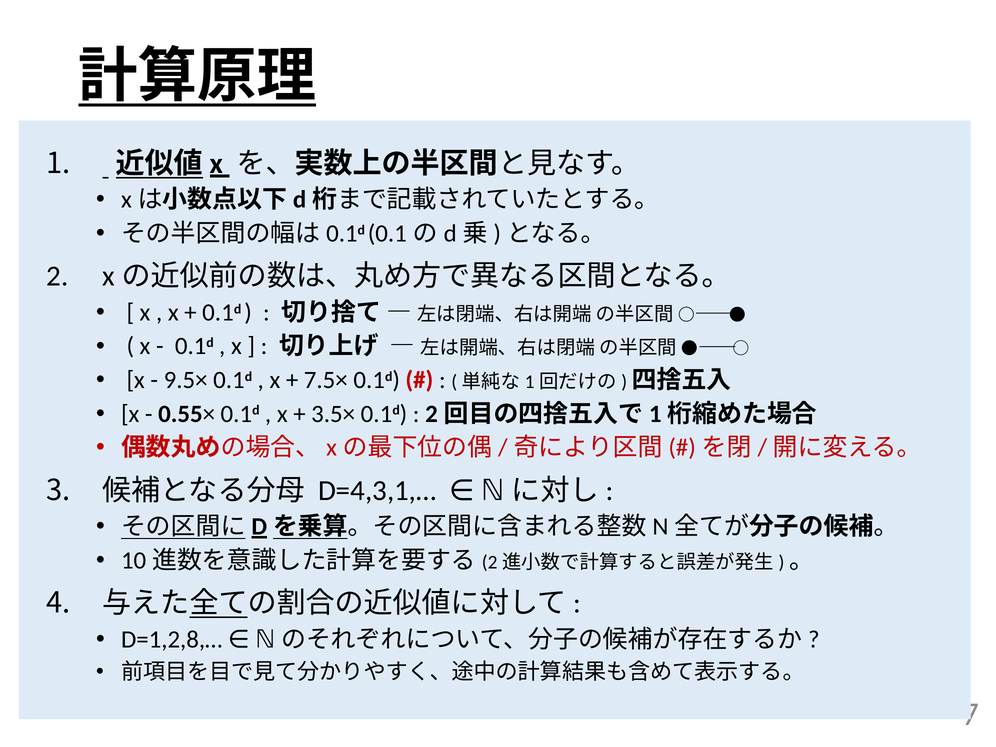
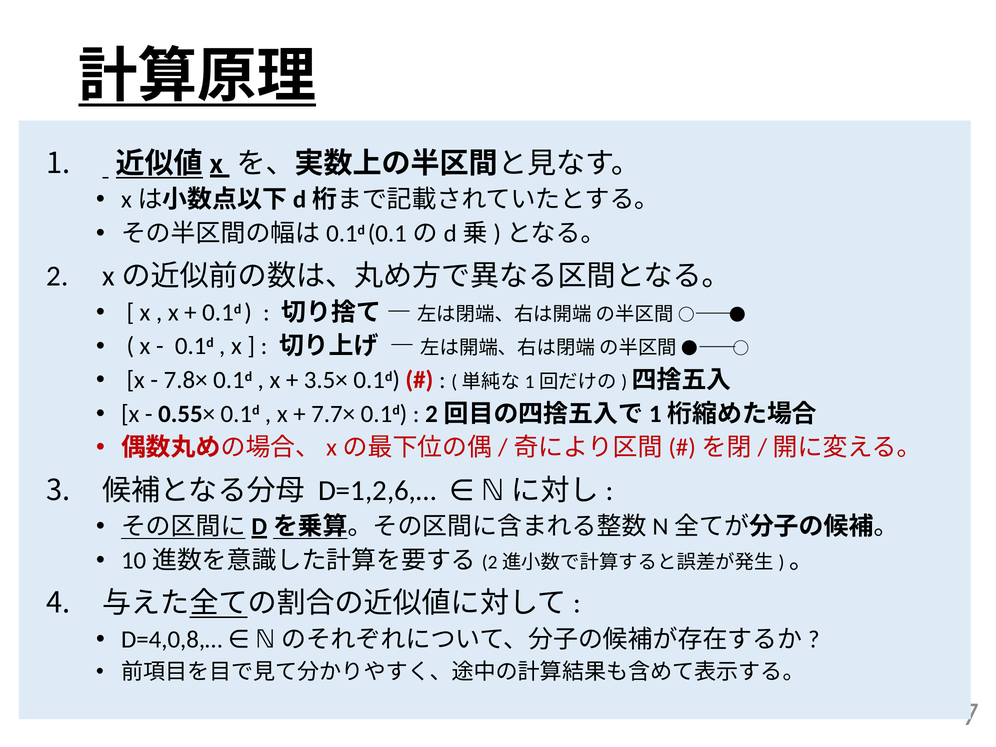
9.5×: 9.5× -> 7.8× (186, 380)
7.5×: 7.5× -> 3.5× (326, 380)
3.5×: 3.5× -> 7.7× (333, 414)
D=4,3,1,…: D=4,3,1,… -> D=1,2,6,… (377, 491)
D=1,2,8,…: D=1,2,8,… -> D=4,0,8,… (172, 639)
